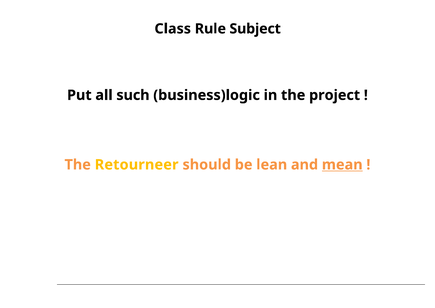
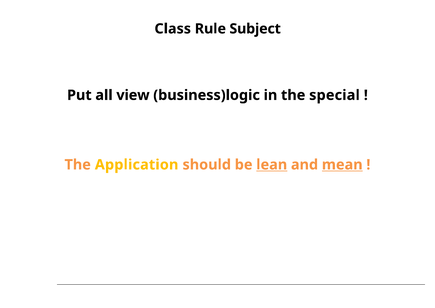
such: such -> view (133, 95)
project: project -> special (334, 95)
Retourneer: Retourneer -> Application (137, 165)
lean underline: none -> present (272, 165)
